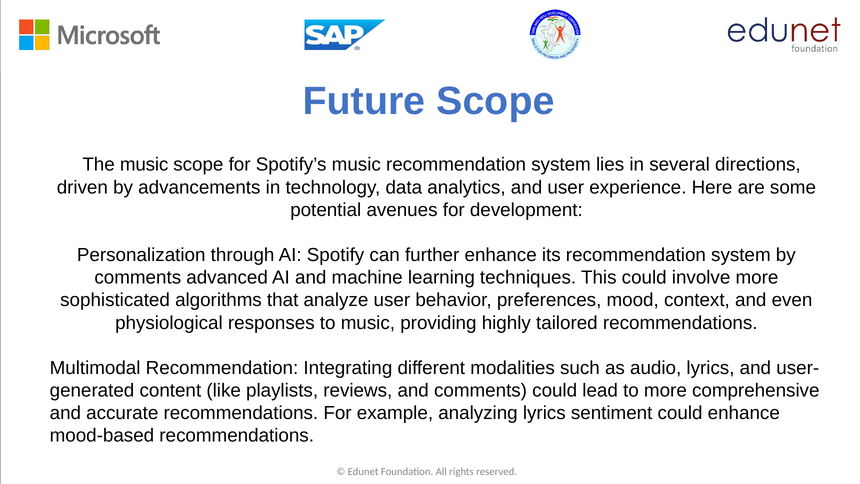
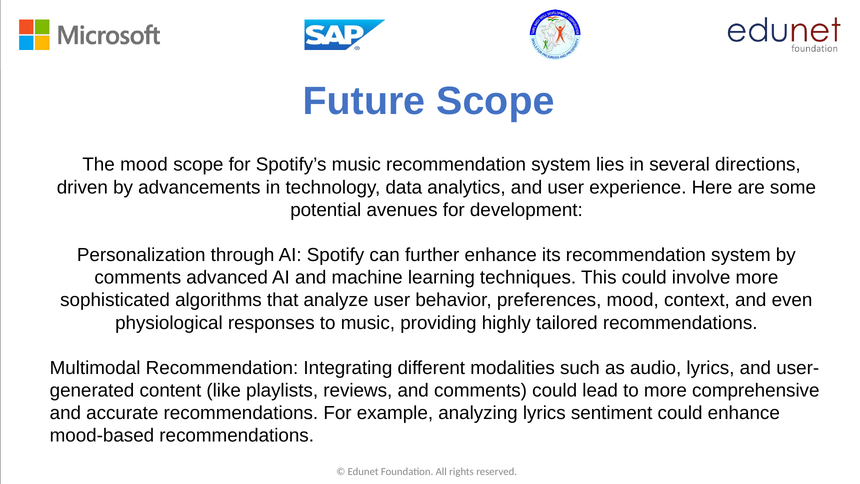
The music: music -> mood (144, 165)
